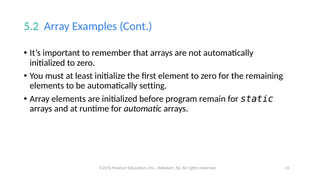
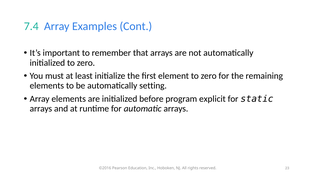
5.2: 5.2 -> 7.4 (31, 26)
remain: remain -> explicit (212, 99)
